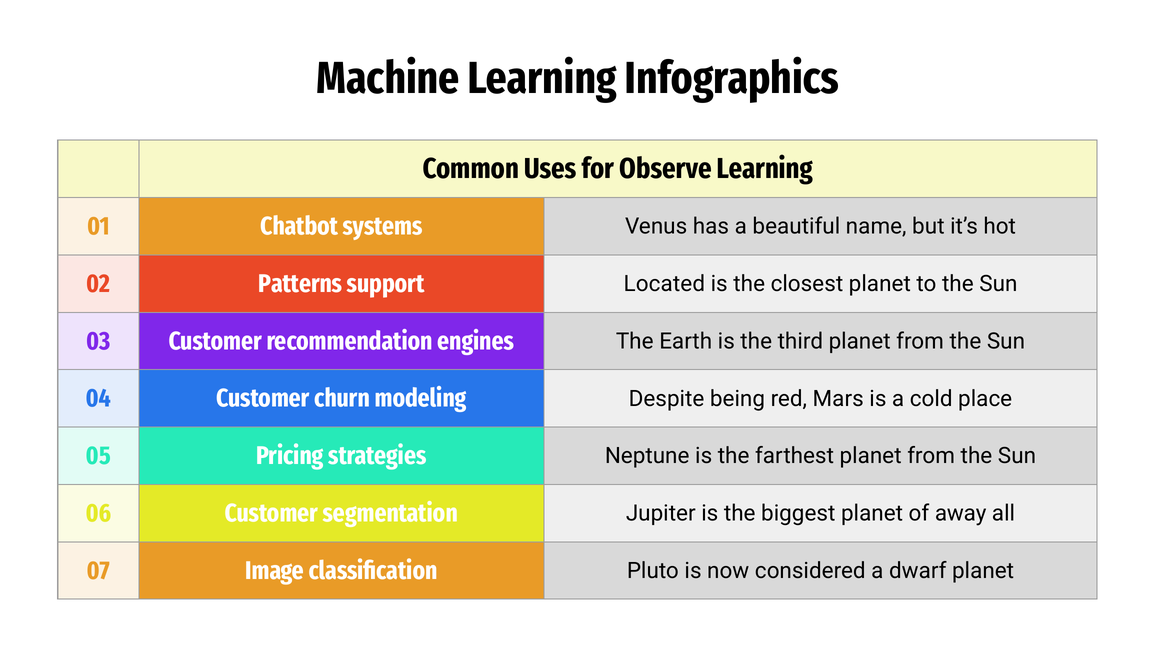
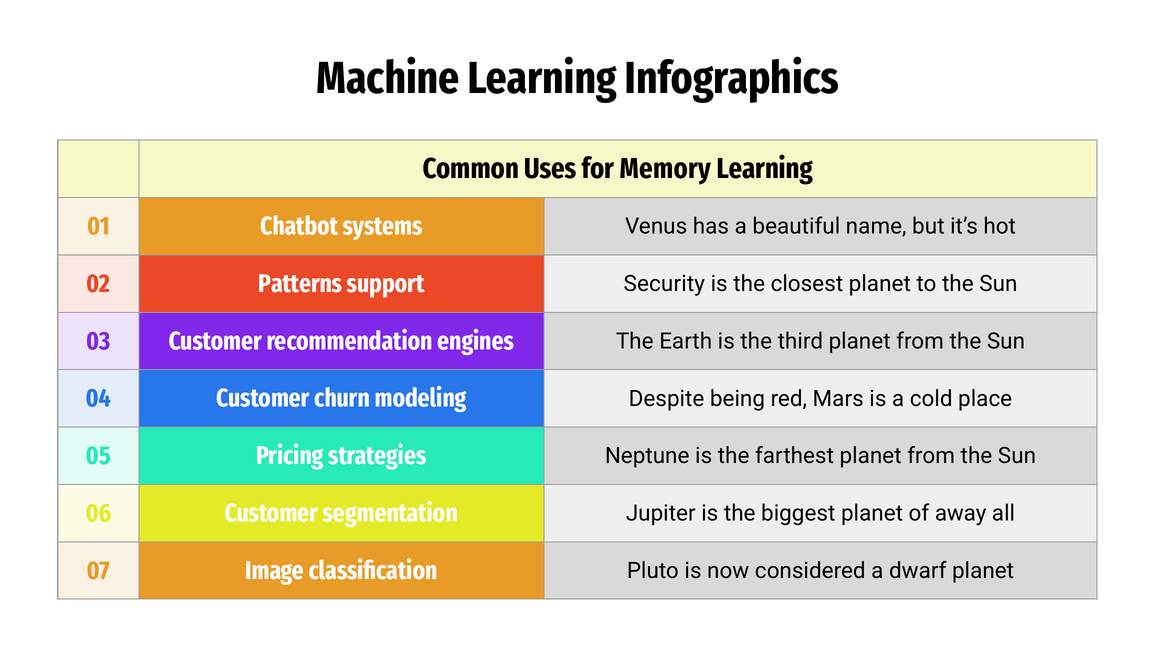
Observe: Observe -> Memory (665, 169)
Located: Located -> Security (664, 284)
